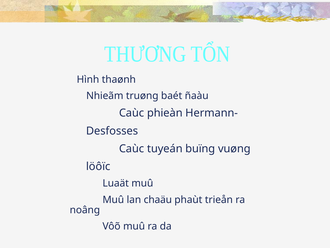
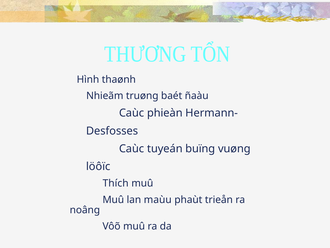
Luaät: Luaät -> Thích (116, 183)
chaäu: chaäu -> maùu (158, 199)
